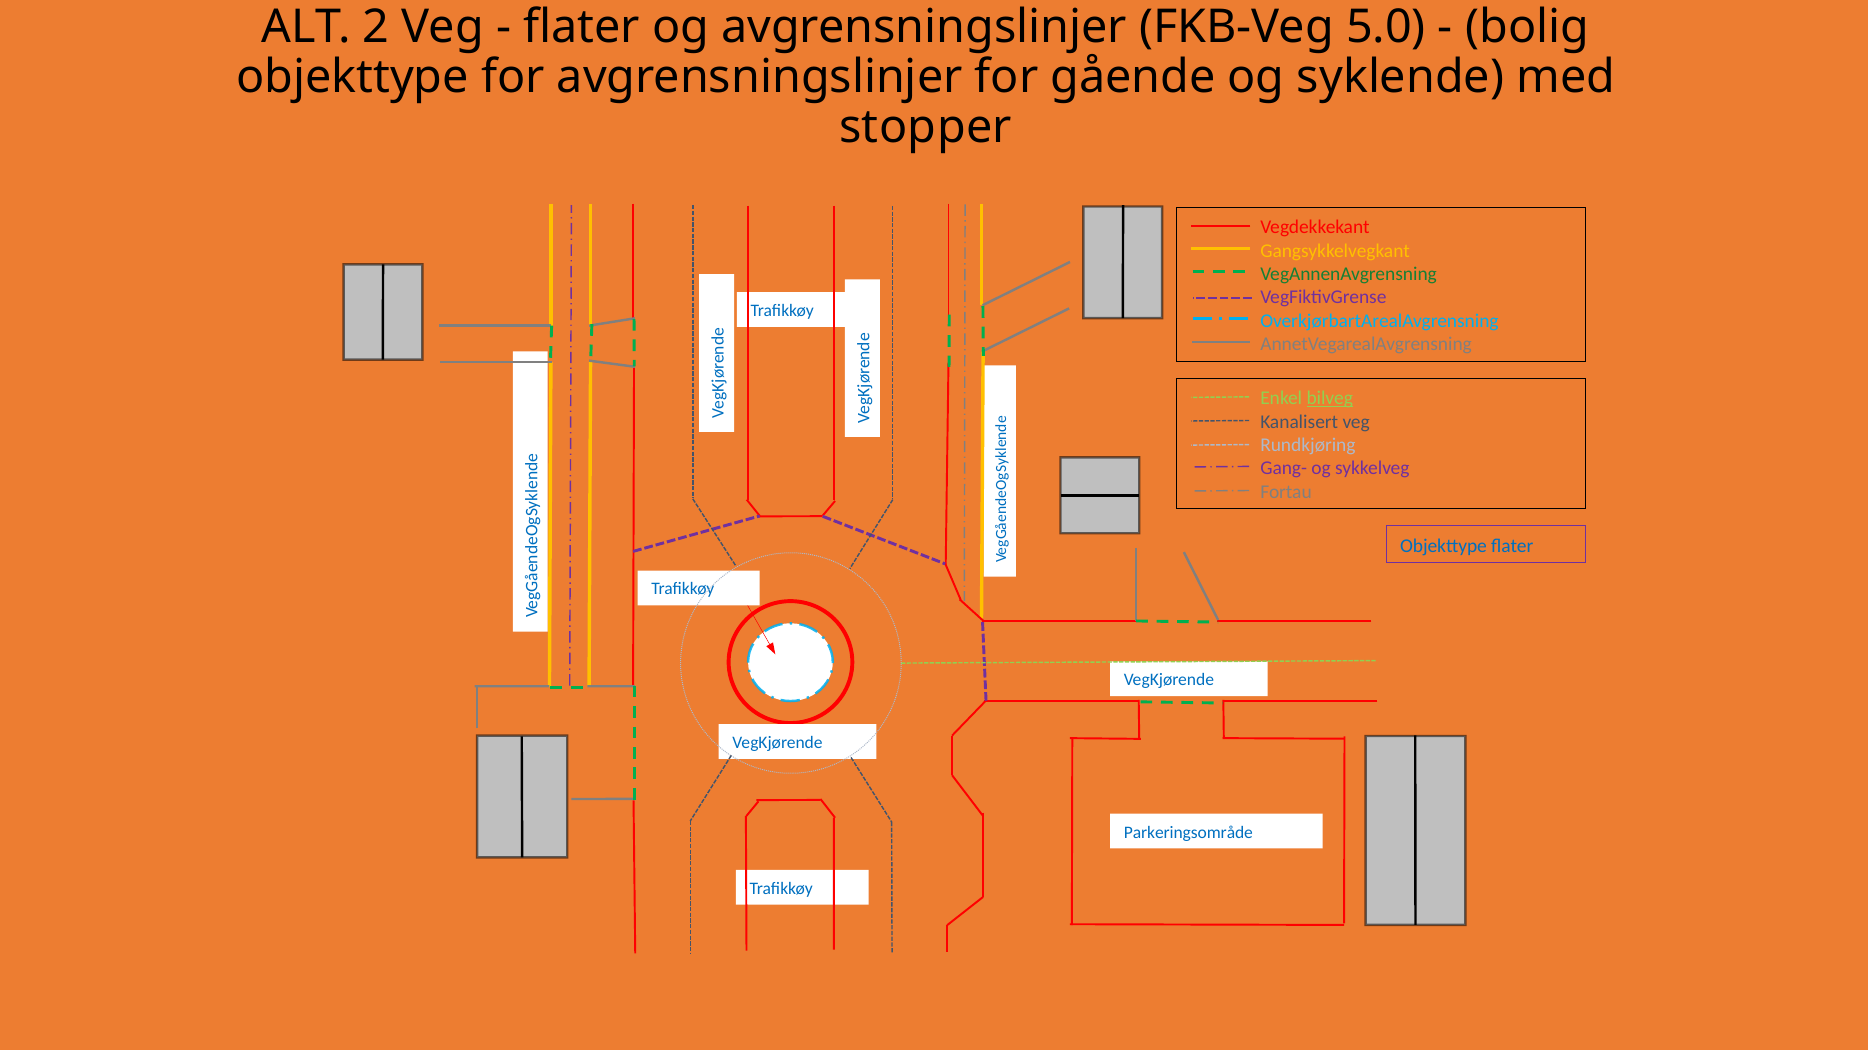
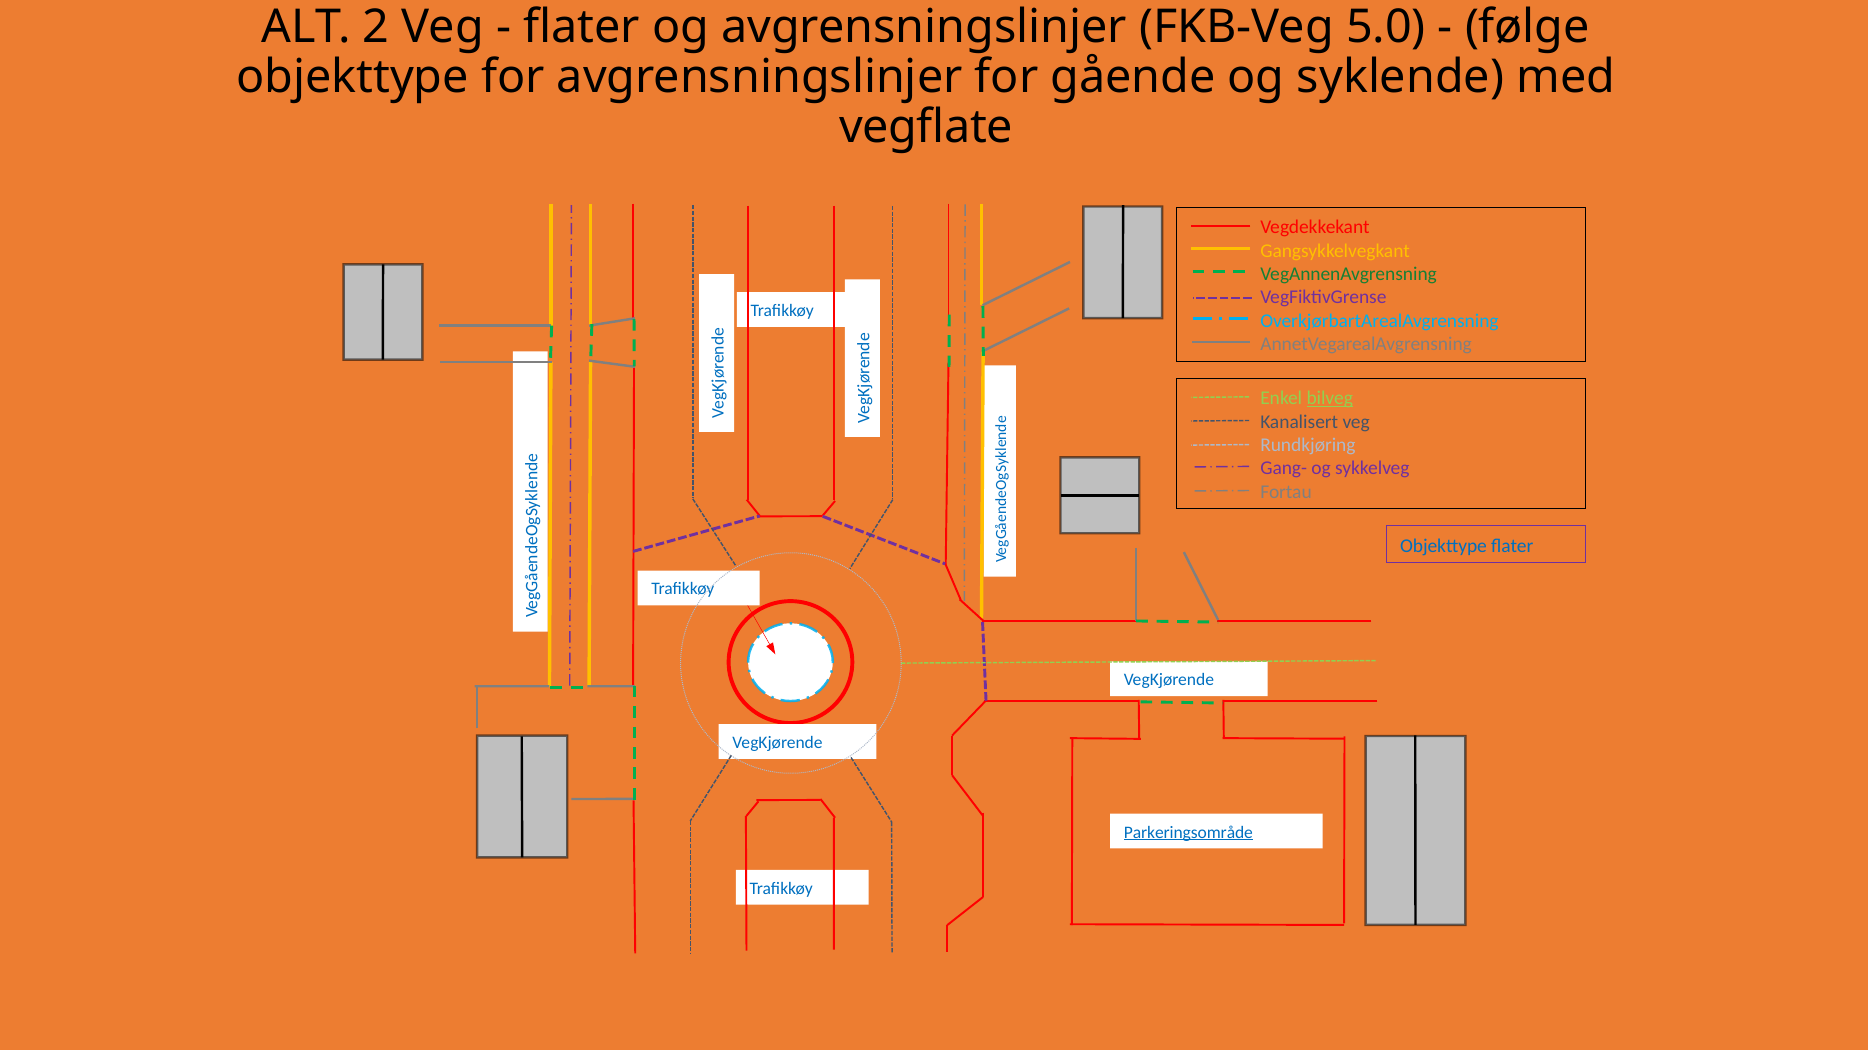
bolig: bolig -> følge (1527, 27)
stopper: stopper -> vegflate (926, 128)
Parkeringsområde underline: none -> present (1188, 833)
